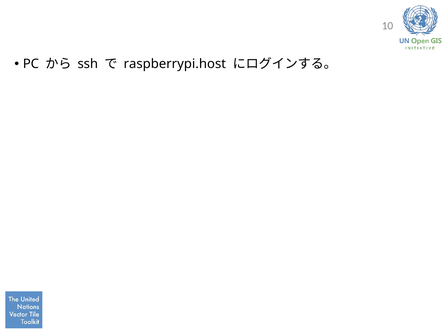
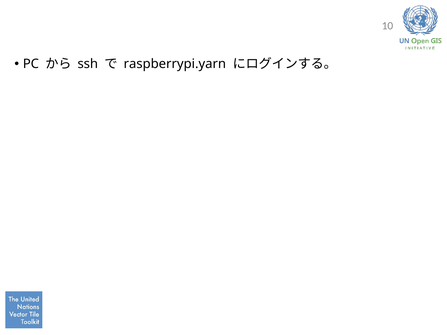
raspberrypi.host: raspberrypi.host -> raspberrypi.yarn (175, 64)
